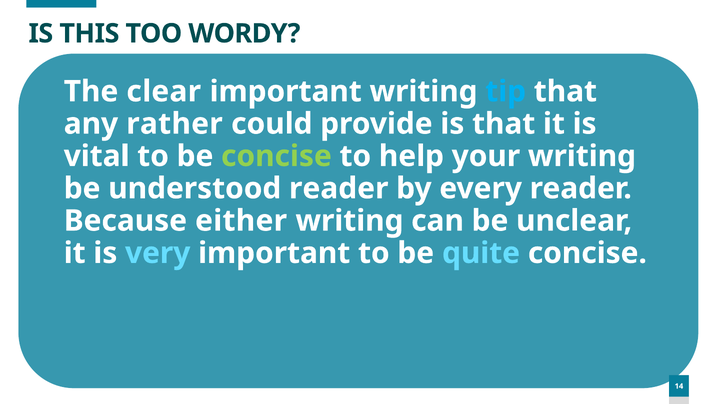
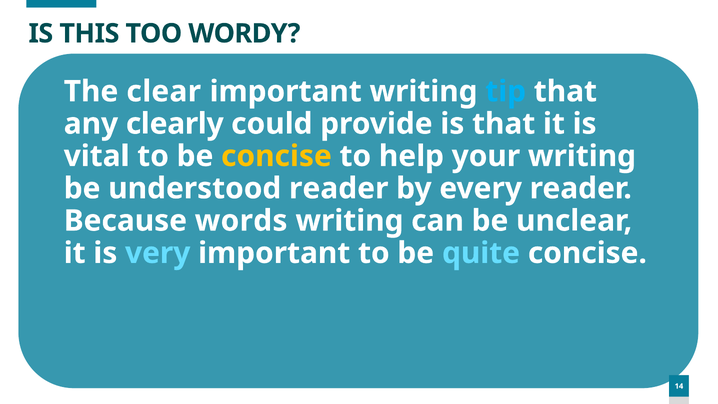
rather: rather -> clearly (175, 124)
concise colour: light green -> yellow (276, 156)
either: either -> words (241, 221)
